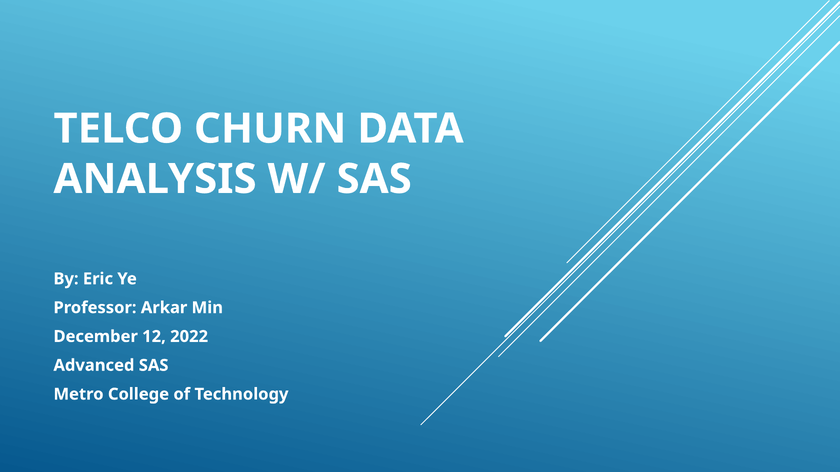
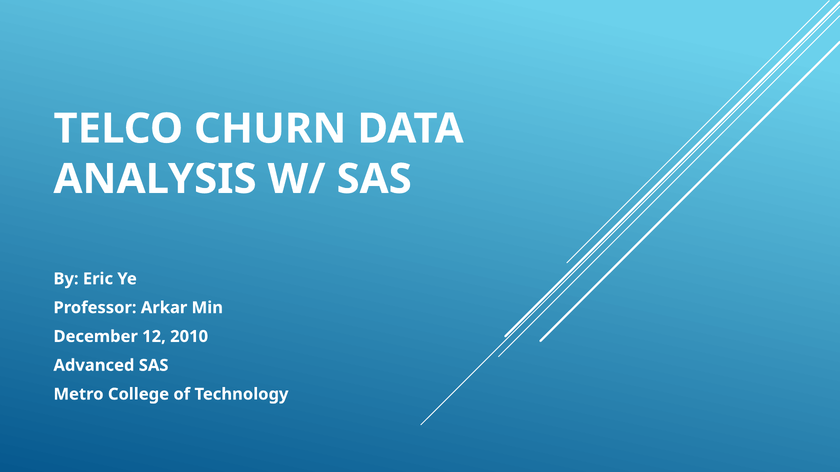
2022: 2022 -> 2010 (189, 337)
